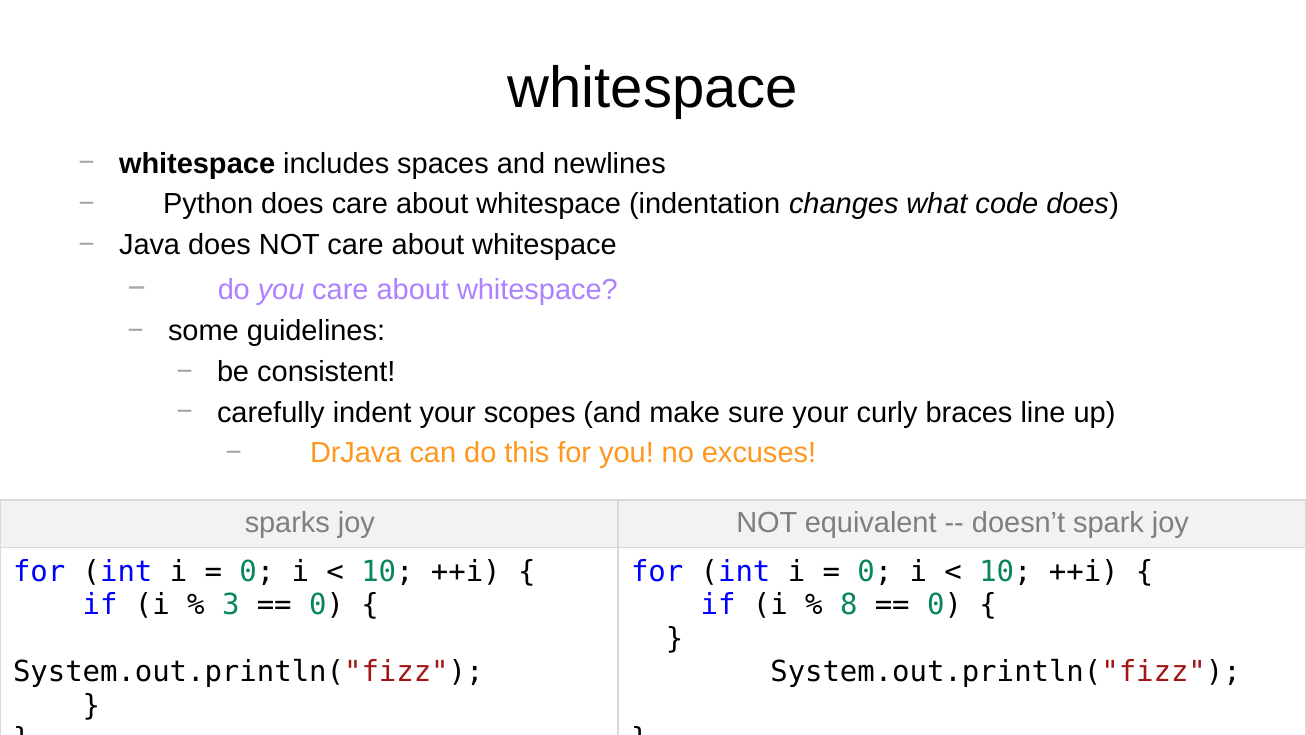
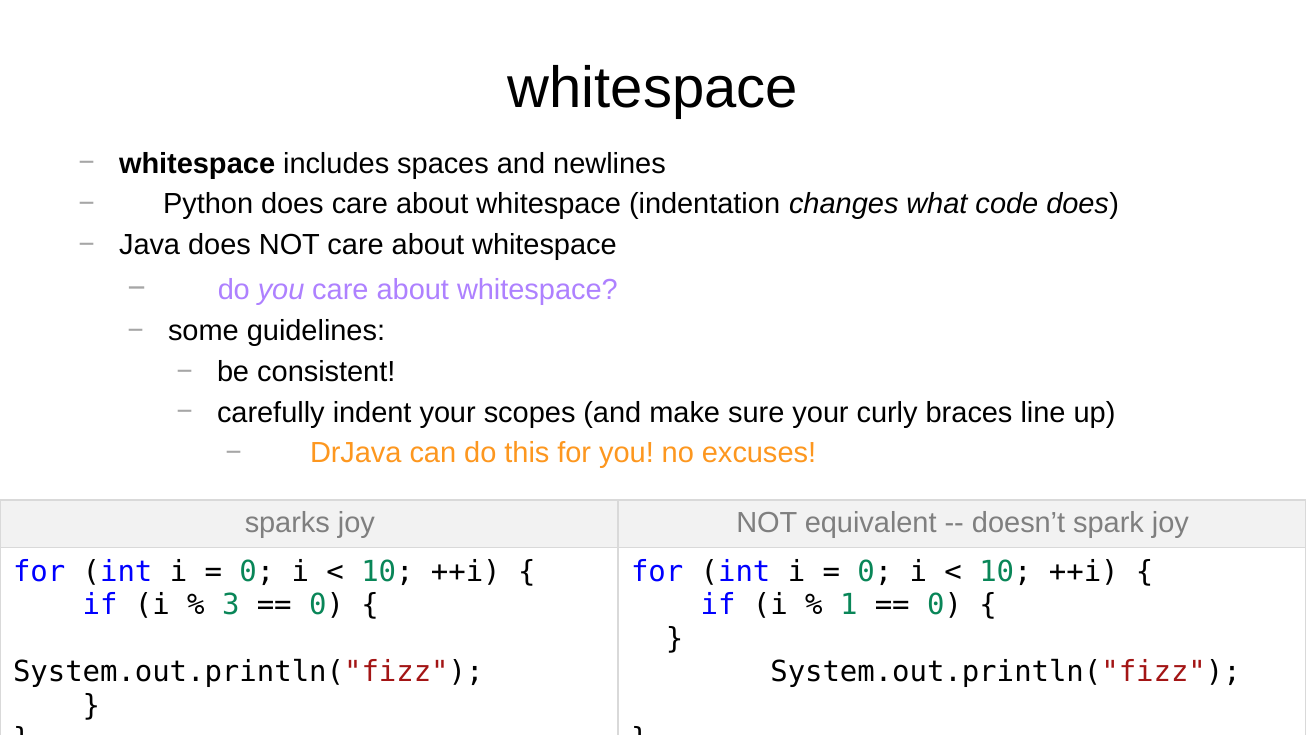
8: 8 -> 1 (849, 605)
